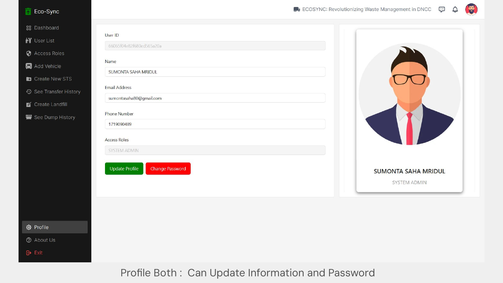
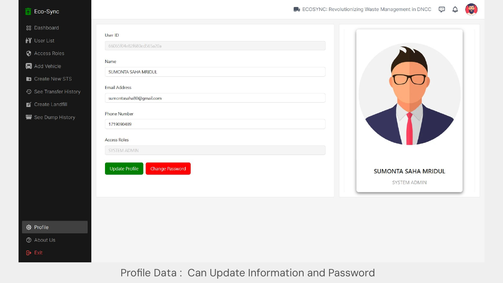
Both: Both -> Data (165, 273)
